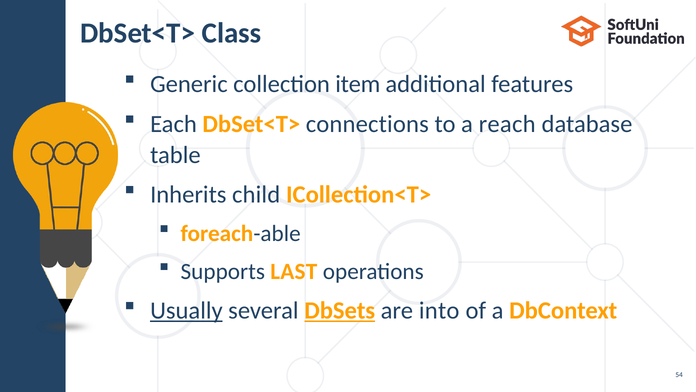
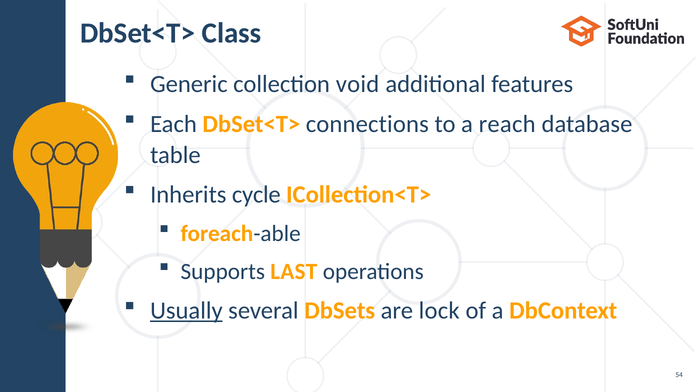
item: item -> void (358, 84)
child: child -> cycle (256, 195)
DbSets underline: present -> none (340, 310)
into: into -> lock (439, 310)
